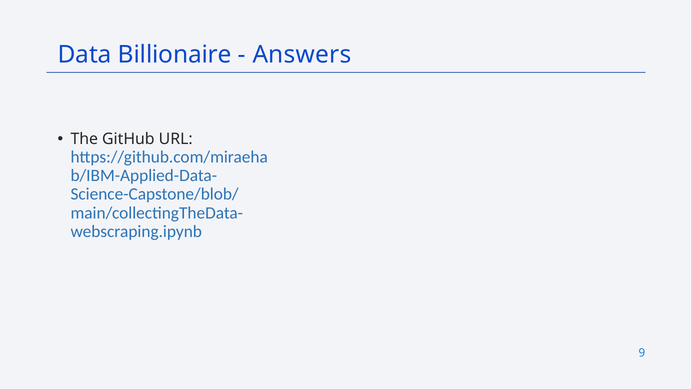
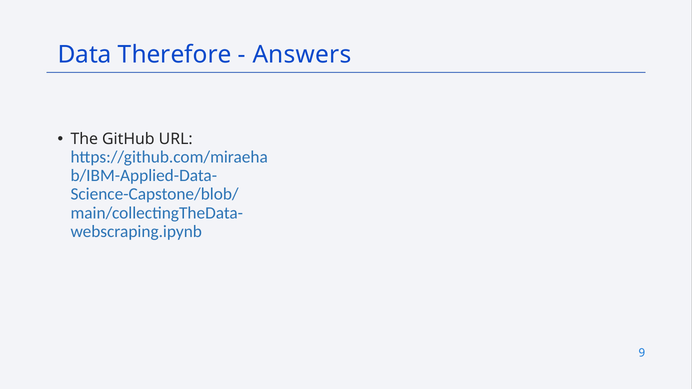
Billionaire: Billionaire -> Therefore (175, 55)
